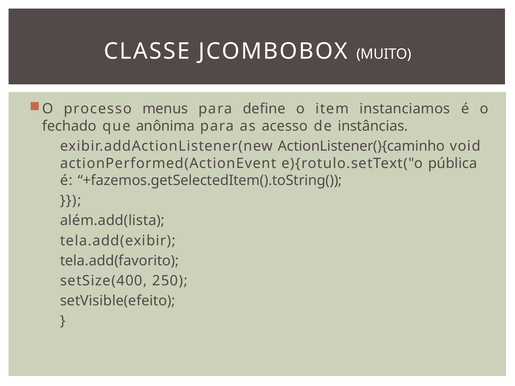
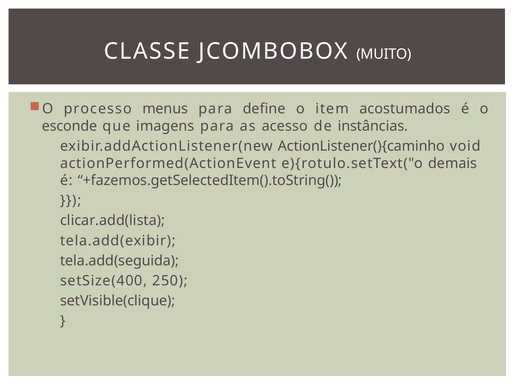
instanciamos: instanciamos -> acostumados (405, 109)
fechado: fechado -> esconde (69, 126)
anônima: anônima -> imagens (165, 126)
pública: pública -> demais (453, 163)
além.add(lista: além.add(lista -> clicar.add(lista (113, 221)
tela.add(favorito: tela.add(favorito -> tela.add(seguida (120, 261)
setVisible(efeito: setVisible(efeito -> setVisible(clique (118, 301)
